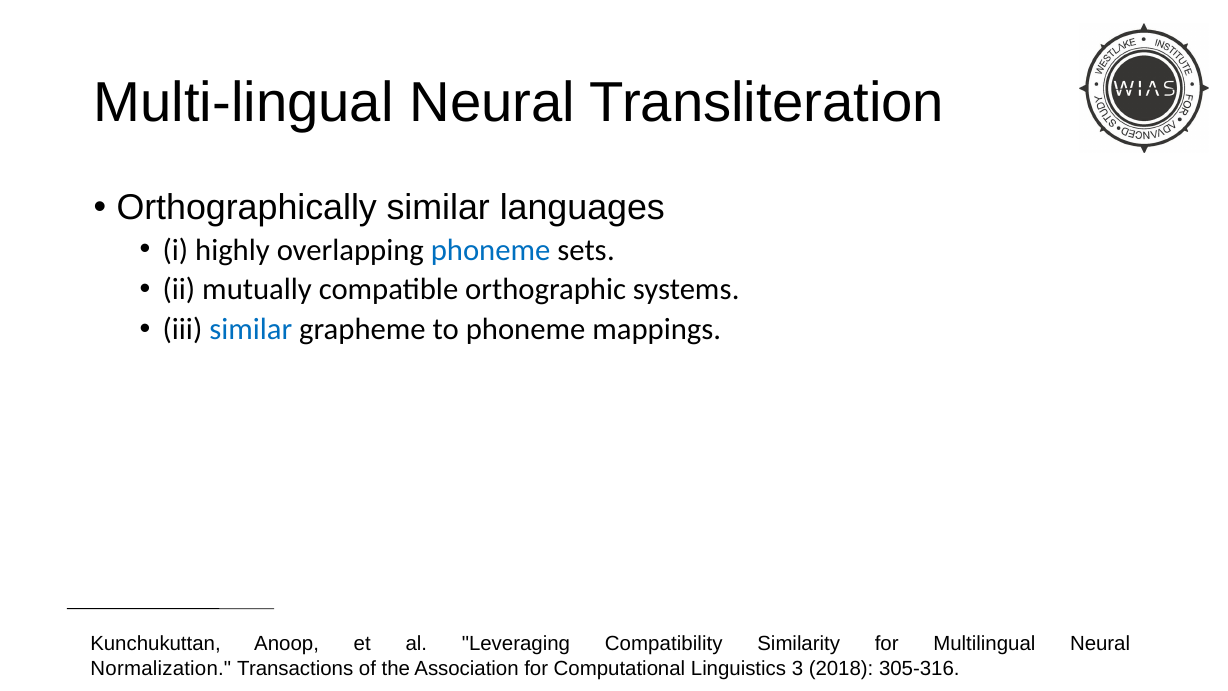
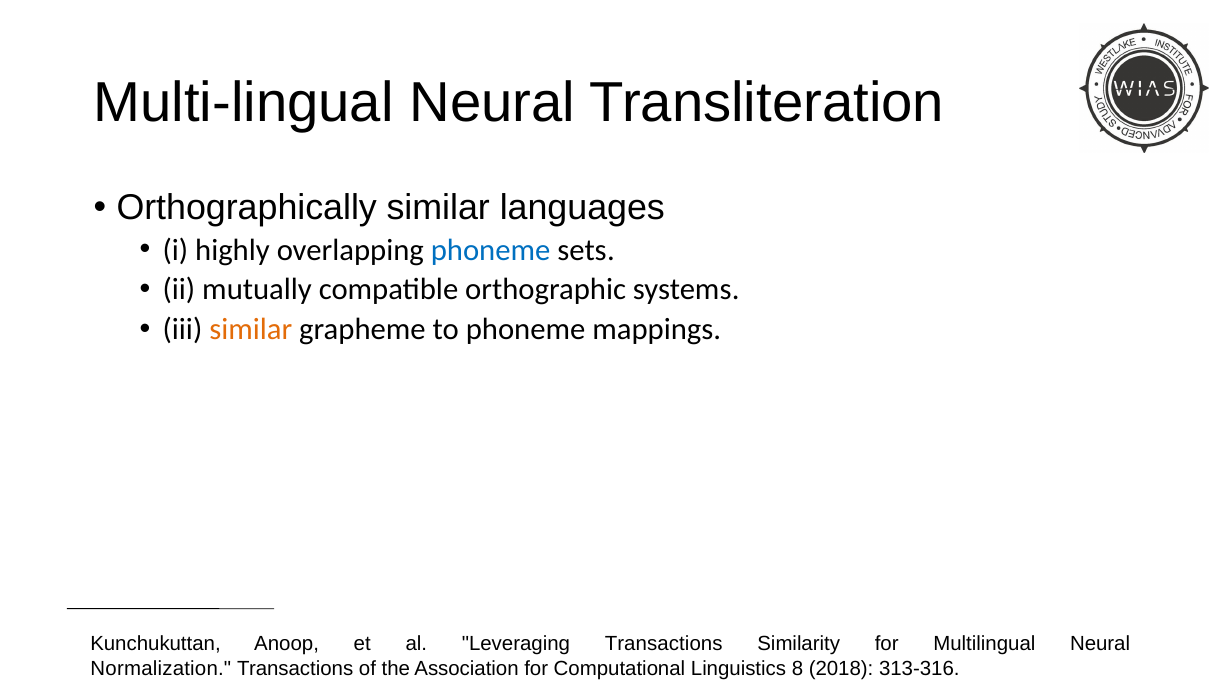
similar colour: blue -> orange (251, 329)
Leveraging Compatibility: Compatibility -> Transactions (664, 644)
3: 3 -> 8 (797, 669)
305-316: 305-316 -> 313-316 (919, 669)
